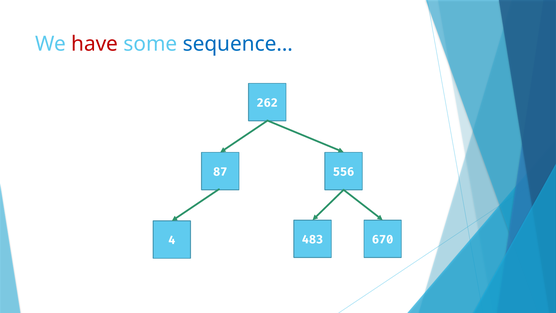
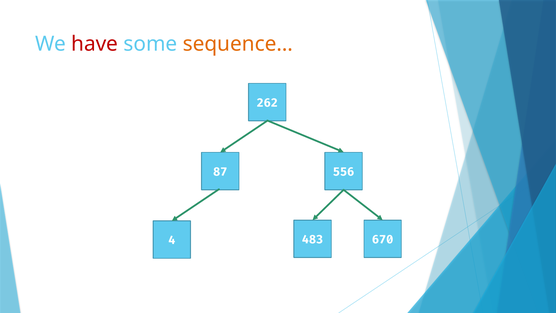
sequence… colour: blue -> orange (238, 44)
